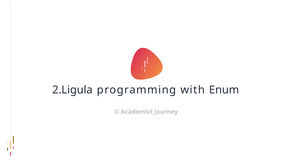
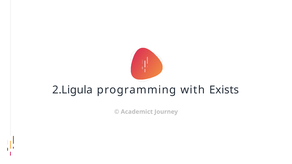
Enum: Enum -> Exists (224, 90)
